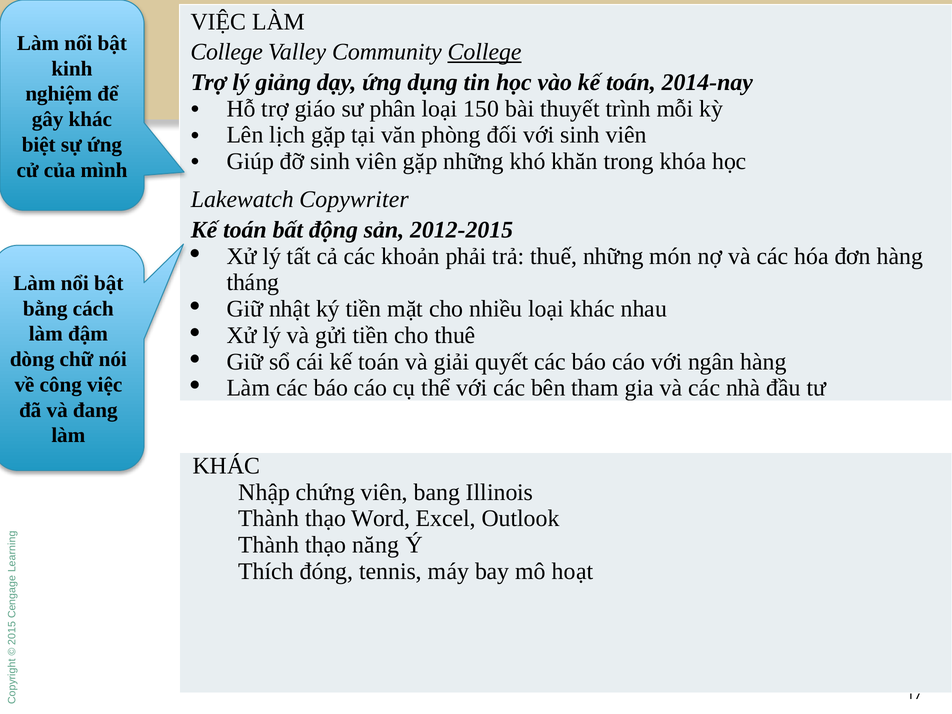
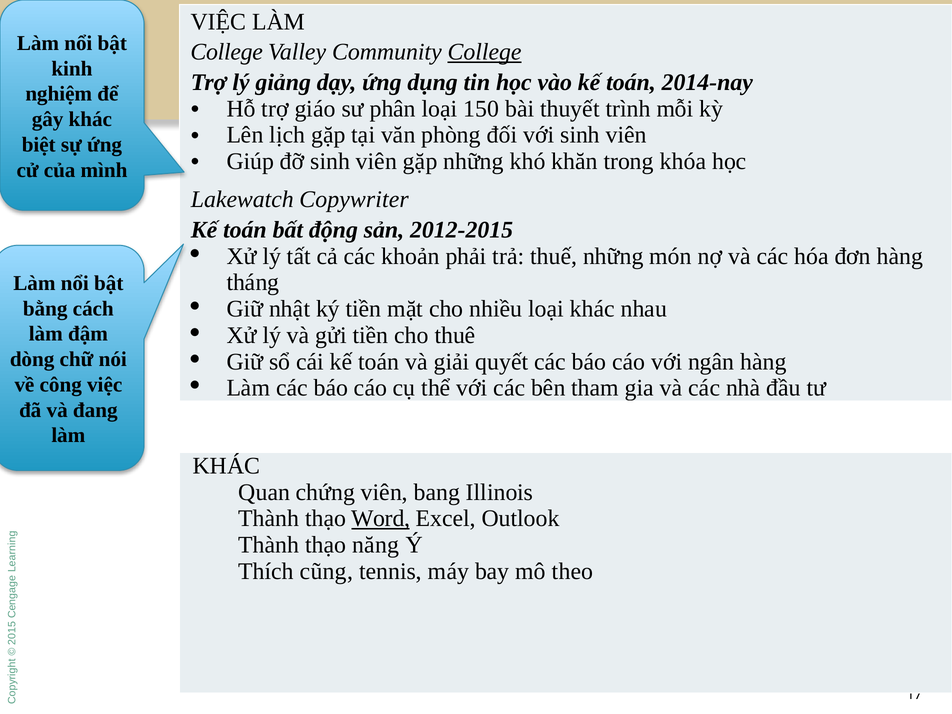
Nhập: Nhập -> Quan (264, 492)
Word underline: none -> present (381, 519)
đóng: đóng -> cũng (326, 571)
hoạt: hoạt -> theo (573, 571)
